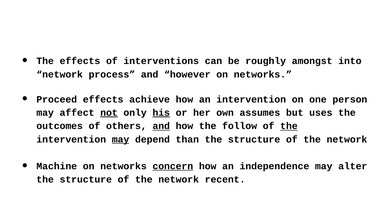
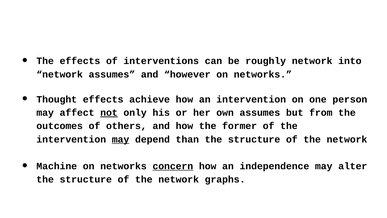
roughly amongst: amongst -> network (312, 61)
network process: process -> assumes (112, 74)
Proceed: Proceed -> Thought (57, 99)
his underline: present -> none (161, 113)
uses: uses -> from (321, 113)
and underline: present -> none (161, 126)
follow: follow -> former (240, 126)
the underline: present -> none (289, 126)
recent: recent -> graphs (225, 179)
